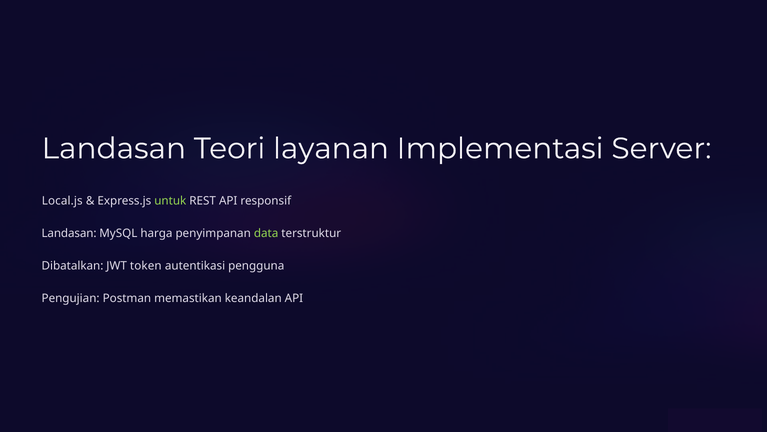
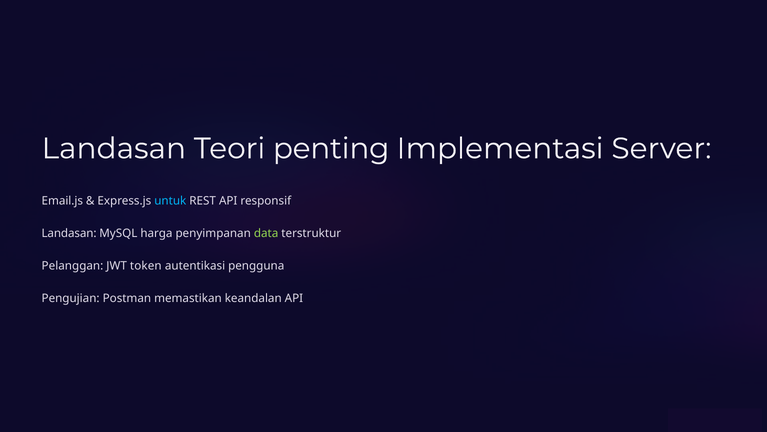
layanan: layanan -> penting (331, 148)
Local.js: Local.js -> Email.js (62, 201)
untuk colour: light green -> light blue (170, 201)
Dibatalkan: Dibatalkan -> Pelanggan (72, 266)
